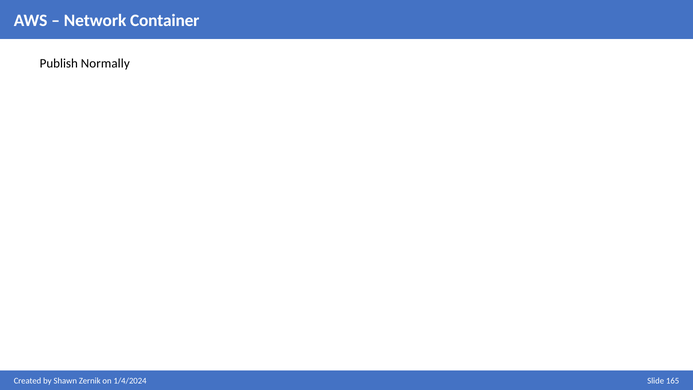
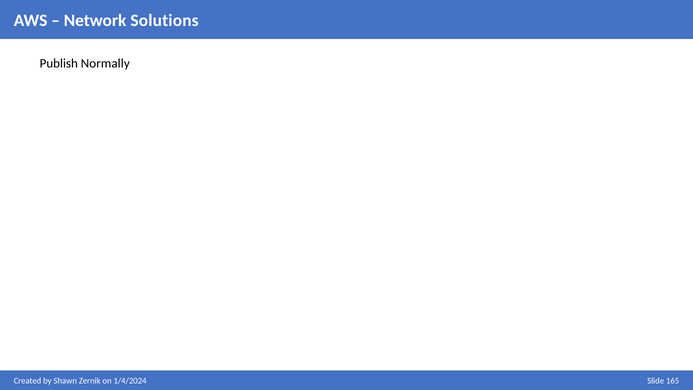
Container: Container -> Solutions (165, 21)
